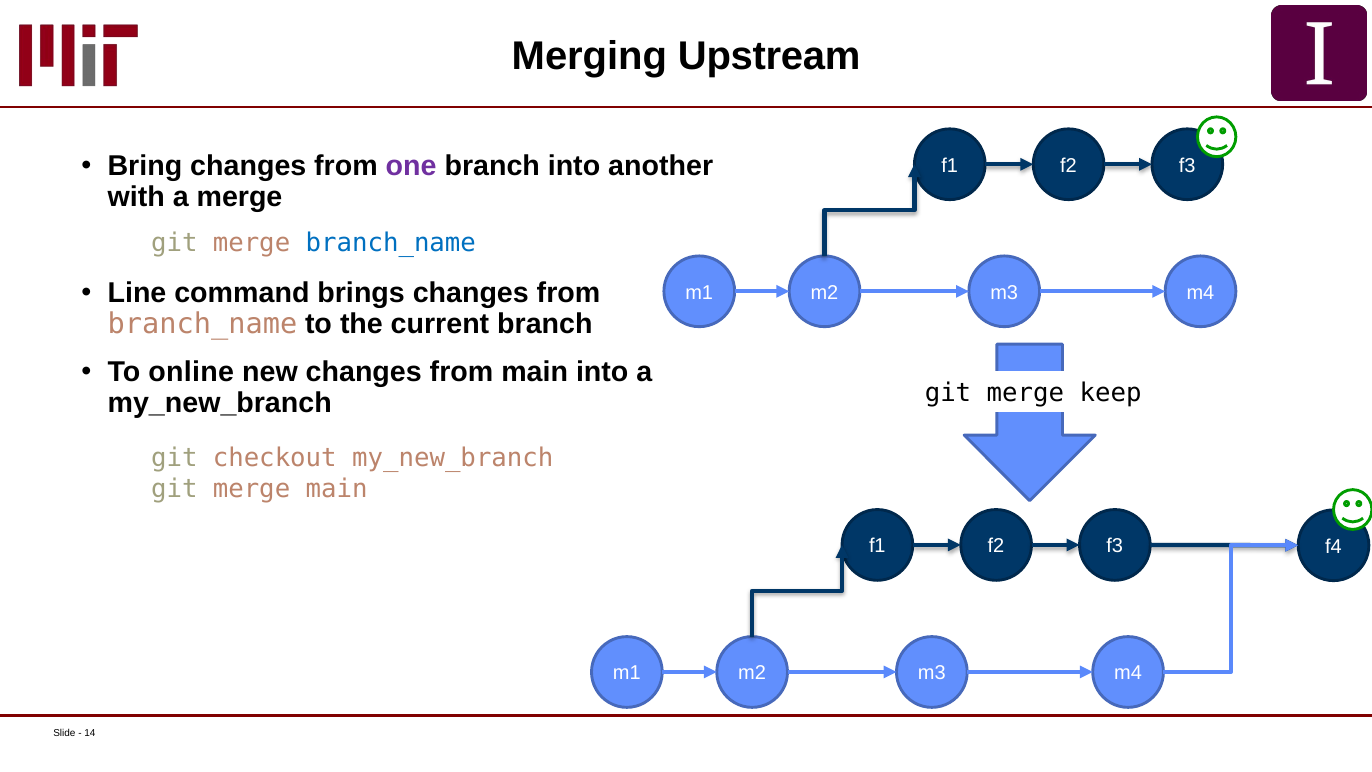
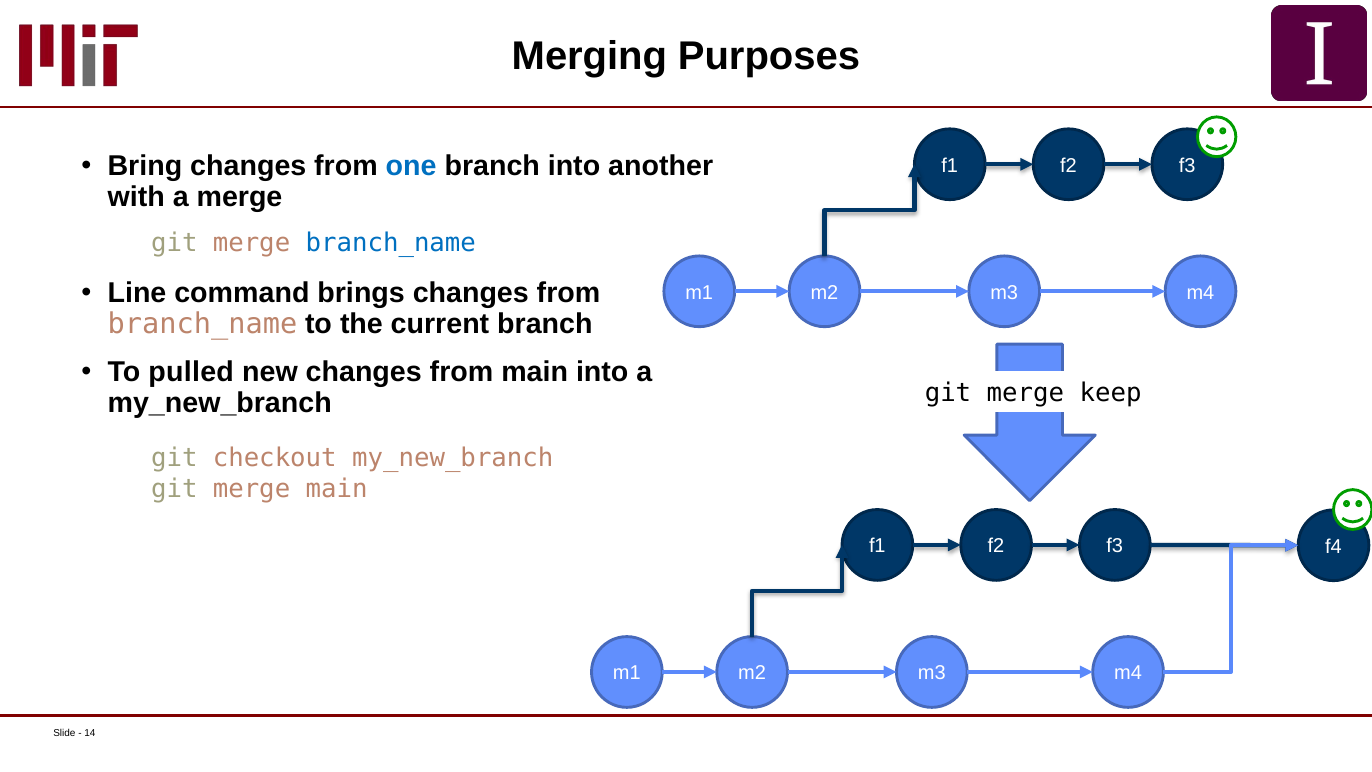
Upstream: Upstream -> Purposes (769, 56)
one colour: purple -> blue (411, 166)
online: online -> pulled (191, 372)
